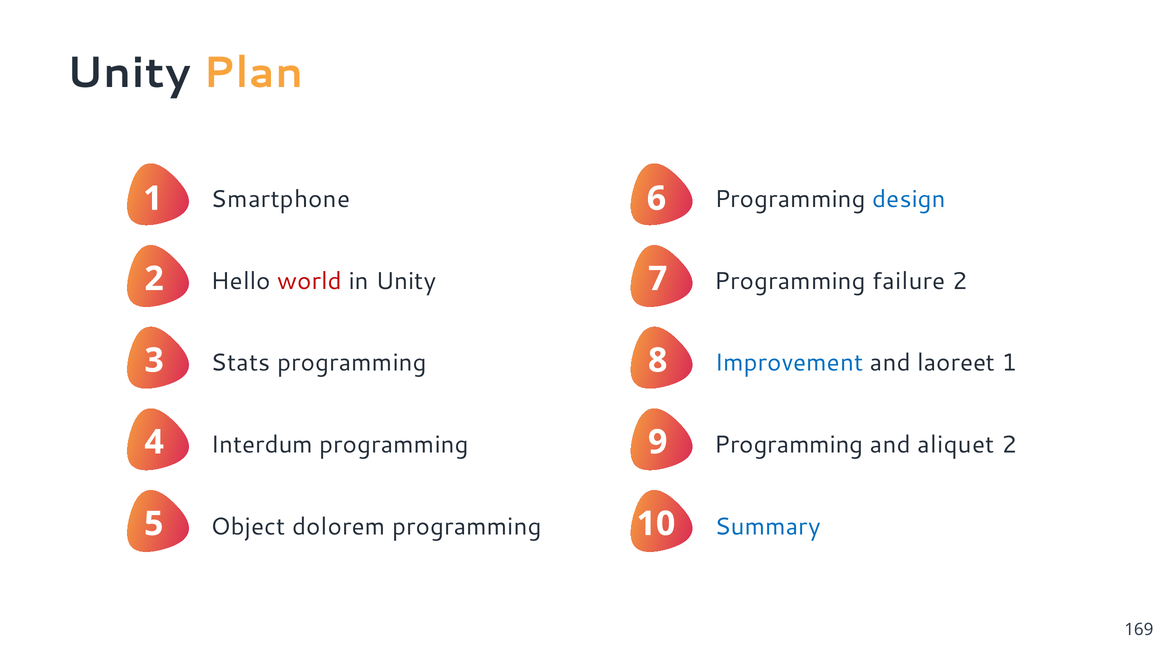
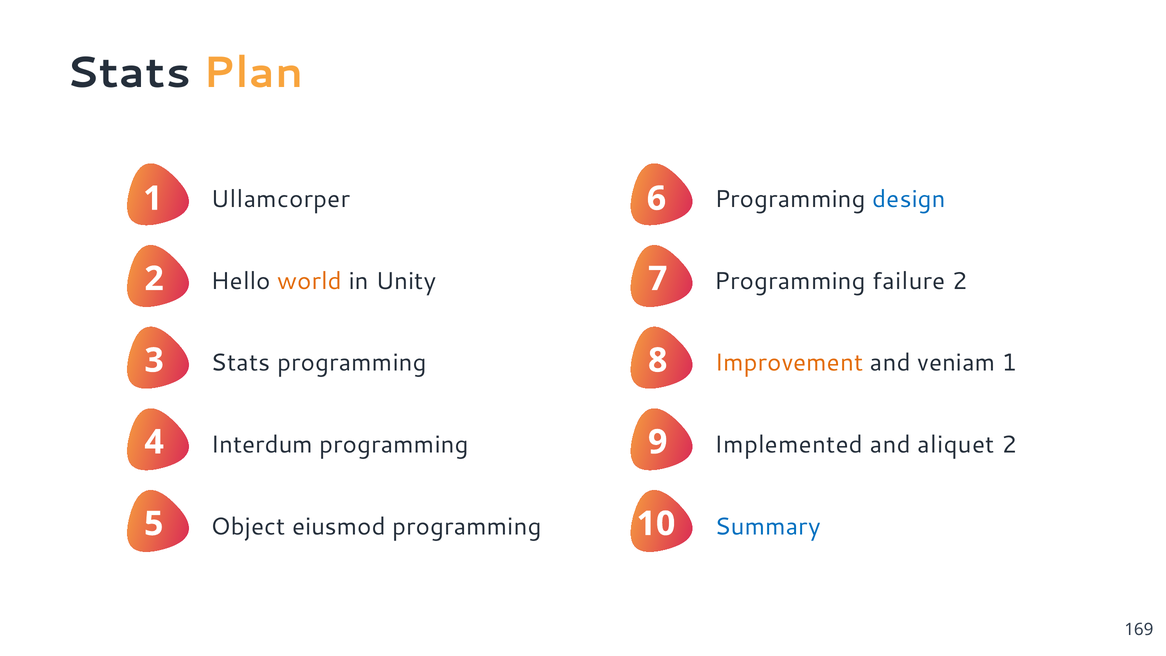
Unity: Unity -> Stats (128, 73)
Smartphone: Smartphone -> Ullamcorper (281, 199)
world colour: red -> orange (310, 281)
Improvement colour: blue -> orange (789, 363)
laoreet: laoreet -> veniam (956, 363)
Programming: Programming -> Implemented (789, 445)
dolorem: dolorem -> eiusmod (339, 527)
